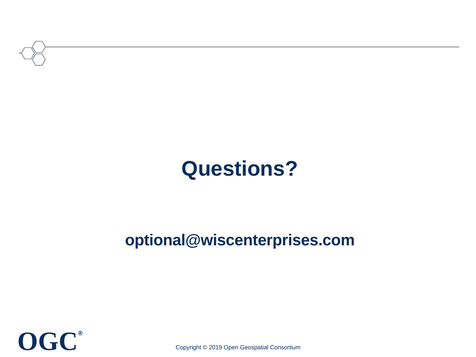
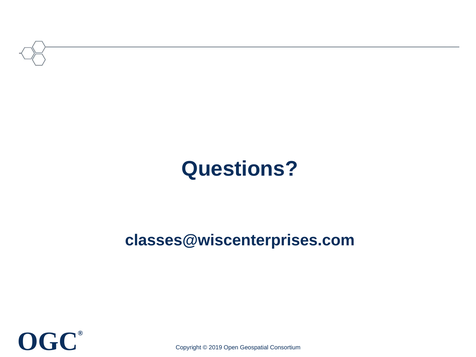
optional@wiscenterprises.com: optional@wiscenterprises.com -> classes@wiscenterprises.com (240, 240)
